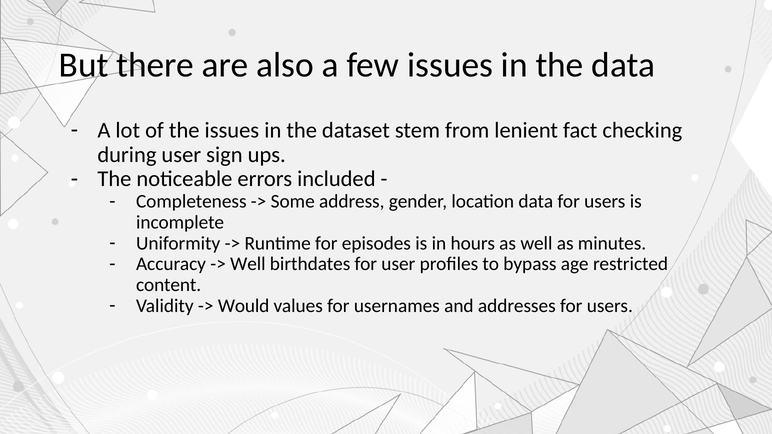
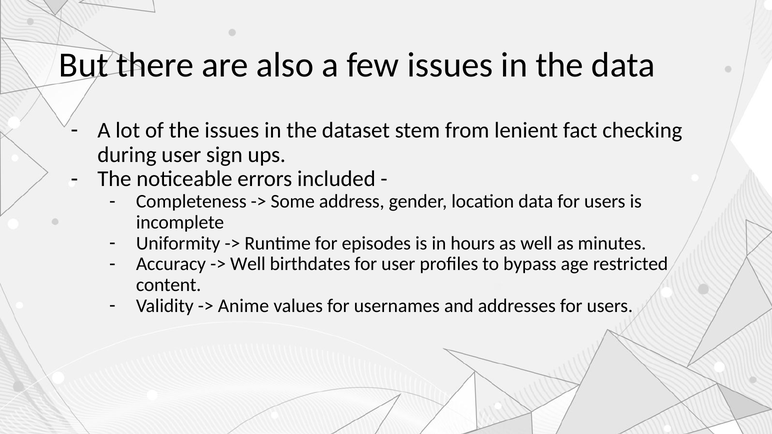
Would: Would -> Anime (243, 306)
